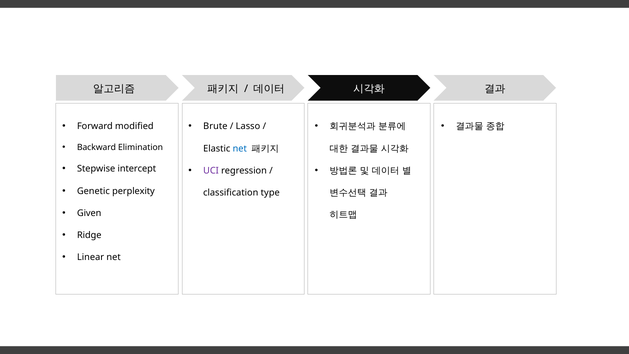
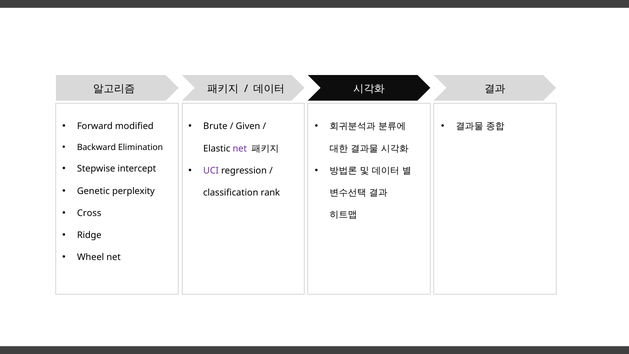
Lasso: Lasso -> Given (248, 126)
net colour: blue -> purple (240, 148)
type: type -> rank (270, 192)
Given: Given -> Cross (89, 213)
Linear: Linear -> Wheel (91, 257)
